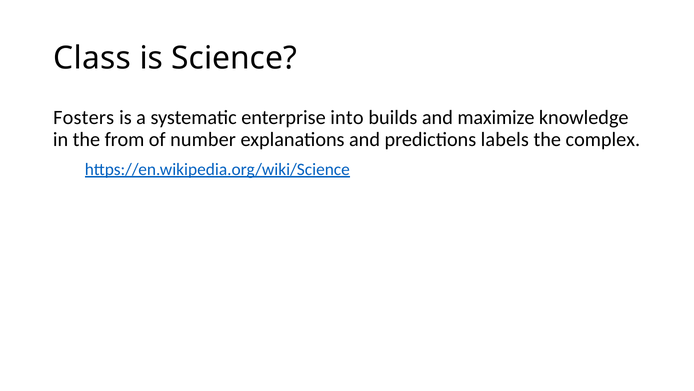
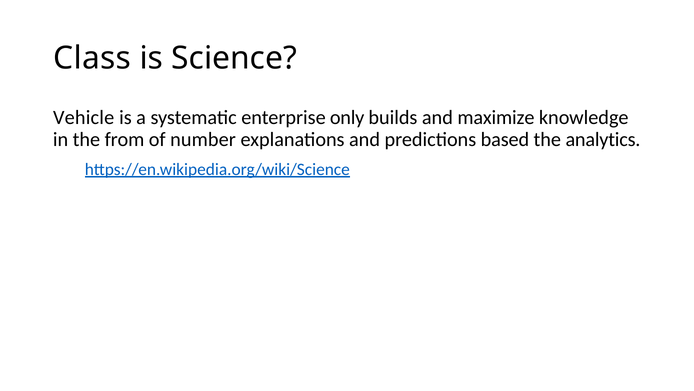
Fosters: Fosters -> Vehicle (84, 117)
into: into -> only (347, 117)
labels: labels -> based (505, 139)
complex: complex -> analytics (603, 139)
